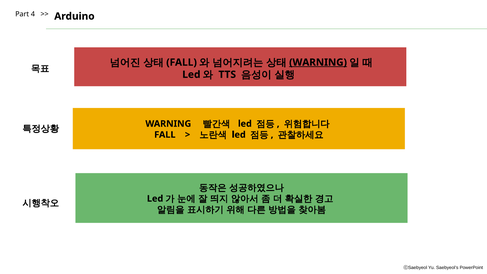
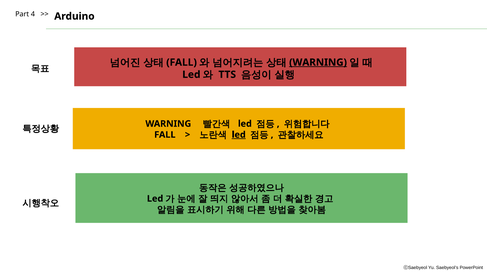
led underline: none -> present (239, 135)
